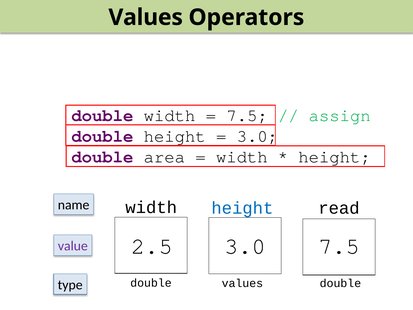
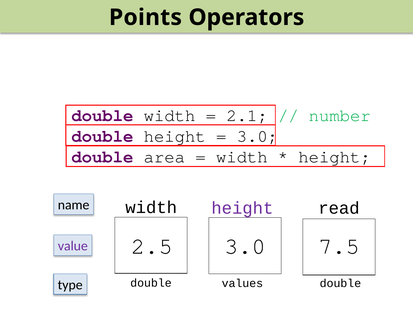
Values: Values -> Points (145, 17)
7.5: 7.5 -> 2.1 (247, 115)
assign: assign -> number (340, 115)
height colour: blue -> purple (242, 208)
